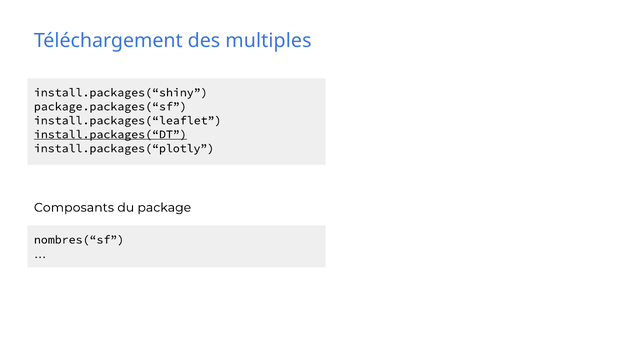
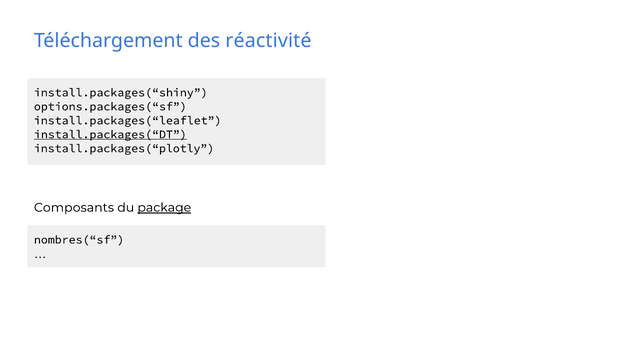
multiples: multiples -> réactivité (268, 41)
package.packages(“sf: package.packages(“sf -> options.packages(“sf (110, 106)
package underline: none -> present (164, 207)
